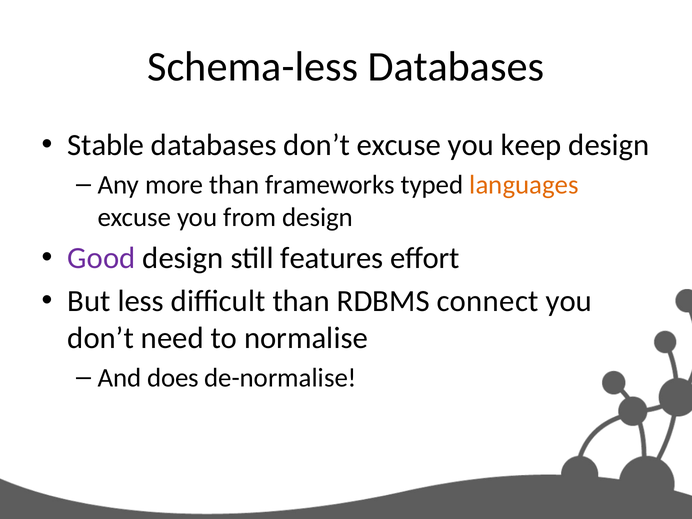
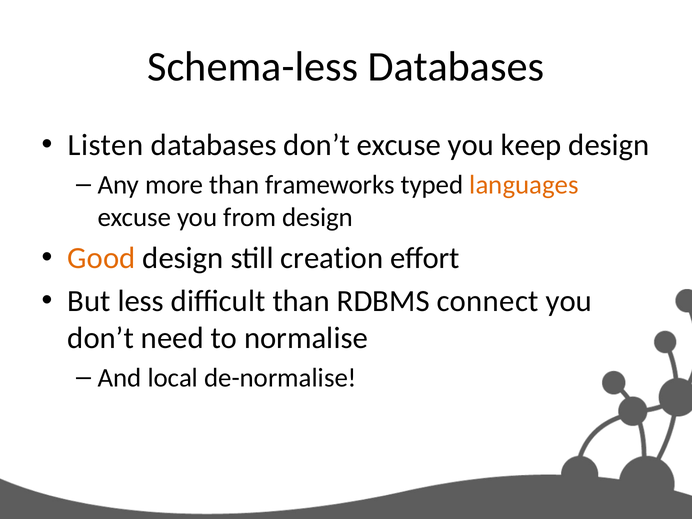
Stable: Stable -> Listen (106, 145)
Good colour: purple -> orange (101, 258)
features: features -> creation (332, 258)
does: does -> local (173, 378)
